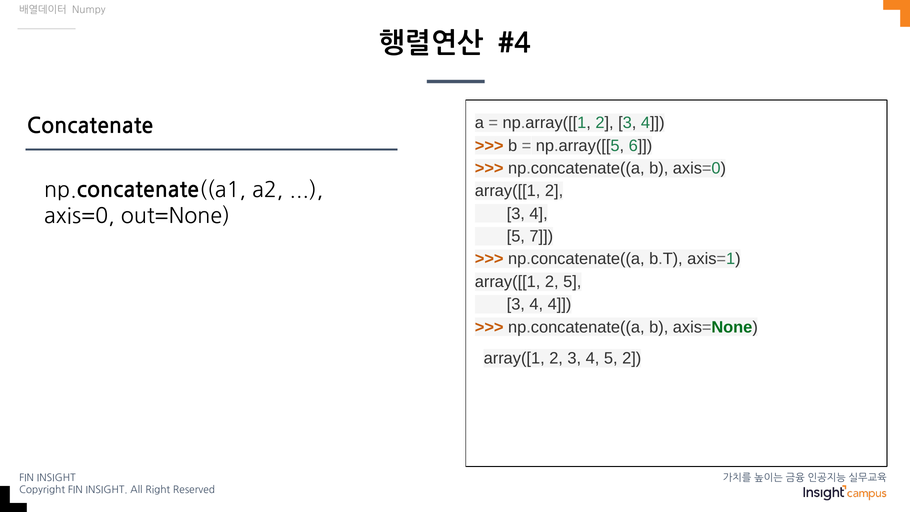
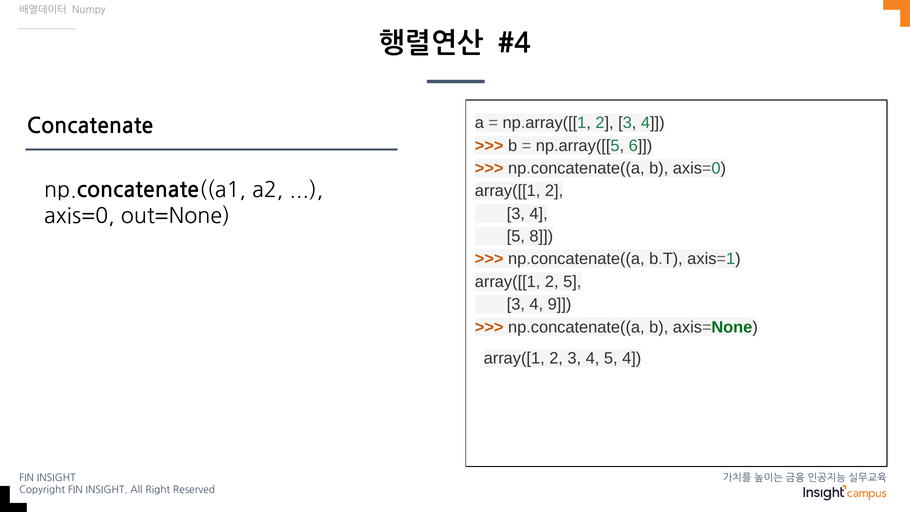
7: 7 -> 8 (541, 236)
4 4: 4 -> 9 (560, 304)
5 2: 2 -> 4 (632, 358)
